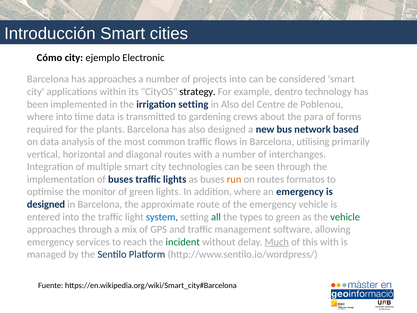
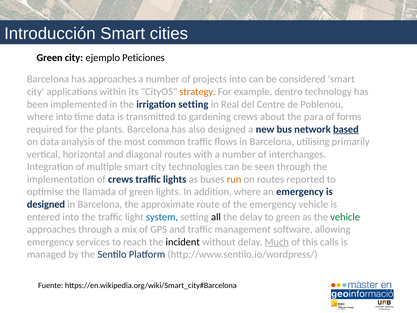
Cómo: Cómo -> Green (50, 58)
Electronic: Electronic -> Peticiones (143, 58)
strategy colour: black -> orange (198, 92)
in Also: Also -> Real (230, 104)
based underline: none -> present (346, 129)
of buses: buses -> crews (121, 179)
formatos: formatos -> reported (305, 179)
monitor: monitor -> llamada (99, 192)
all colour: green -> black (216, 217)
the types: types -> delay (251, 217)
incident colour: green -> black (183, 242)
this with: with -> calls (329, 242)
